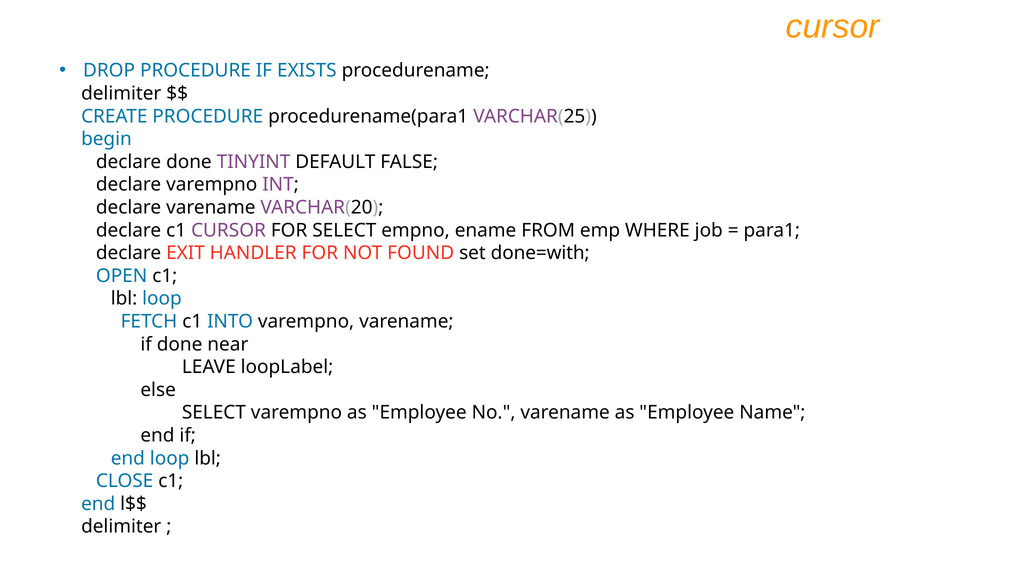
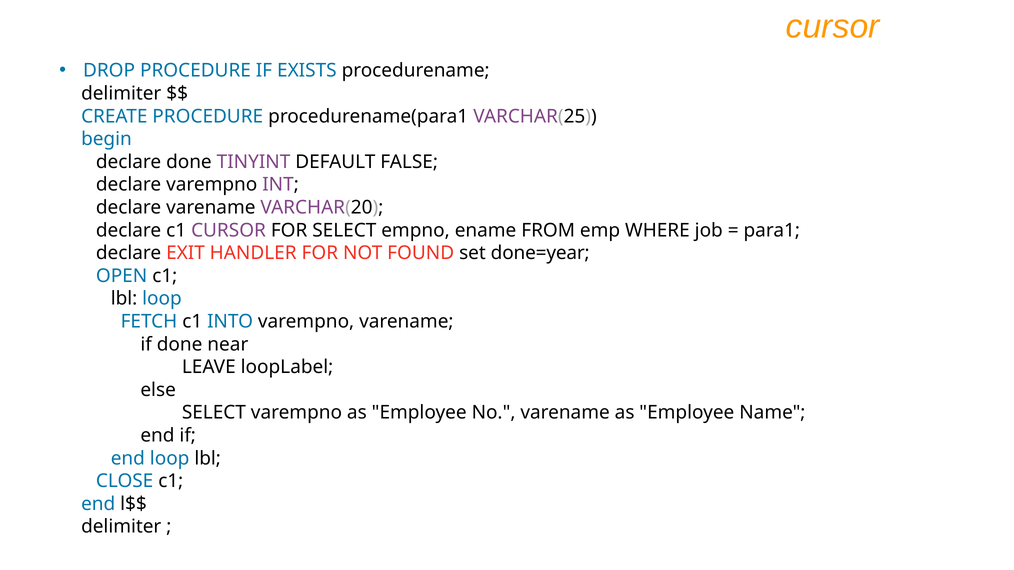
done=with: done=with -> done=year (540, 253)
